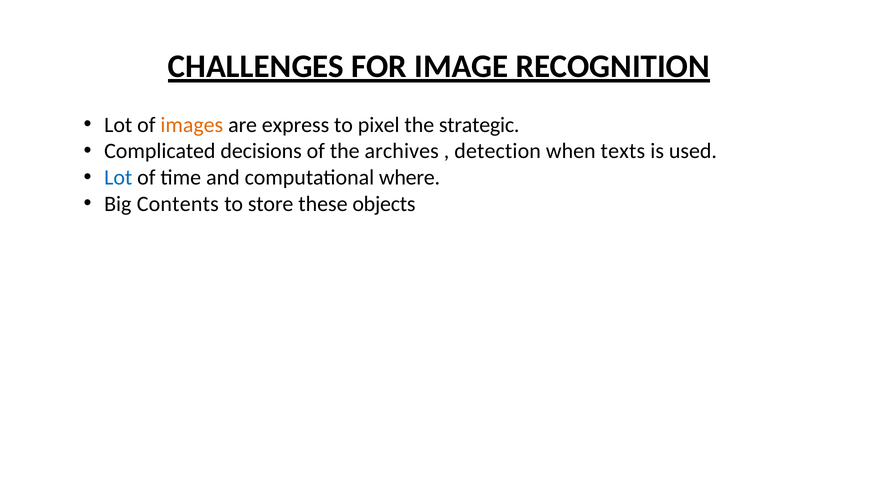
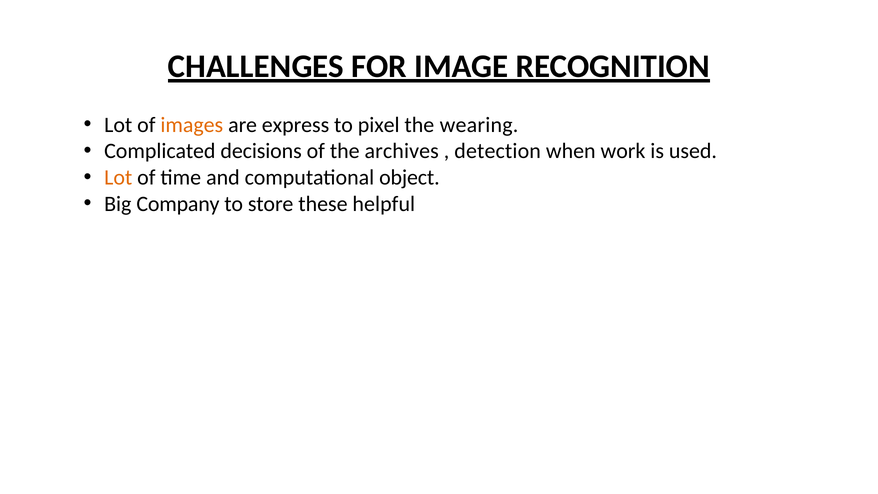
strategic: strategic -> wearing (479, 125)
texts: texts -> work (623, 151)
Lot colour: blue -> orange (118, 177)
where: where -> object (409, 177)
Contents: Contents -> Company (178, 204)
objects: objects -> helpful (384, 204)
